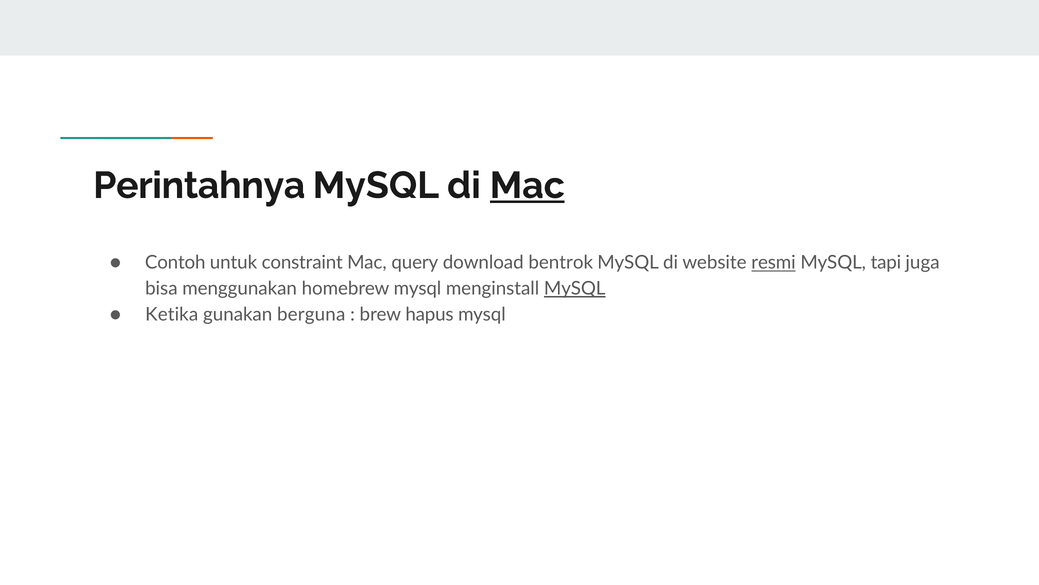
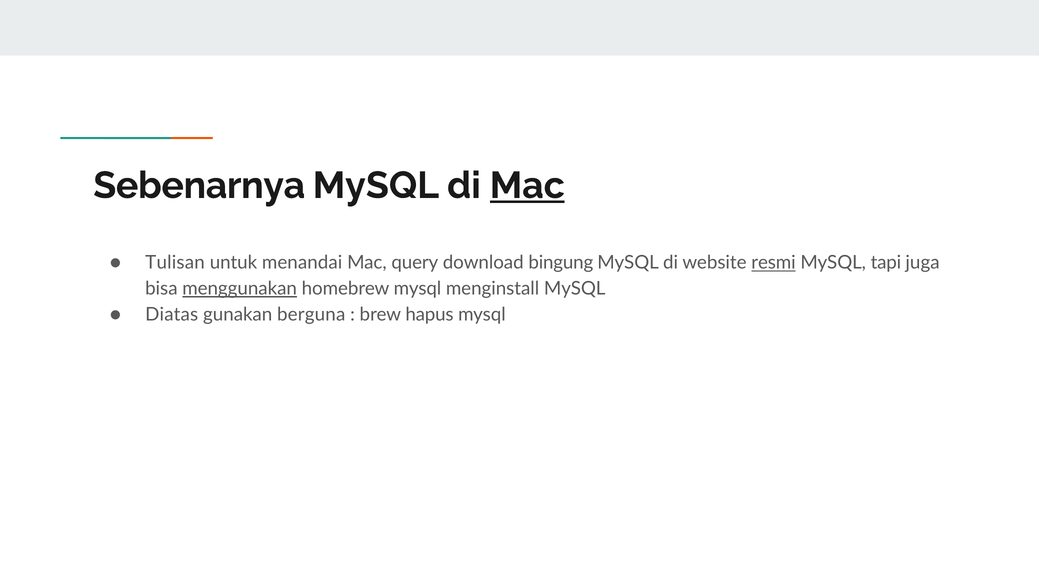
Perintahnya: Perintahnya -> Sebenarnya (199, 185)
Contoh: Contoh -> Tulisan (175, 263)
constraint: constraint -> menandai (302, 263)
bentrok: bentrok -> bingung (561, 263)
menggunakan underline: none -> present (240, 288)
MySQL underline: present -> none (575, 288)
Ketika: Ketika -> Diatas (172, 314)
